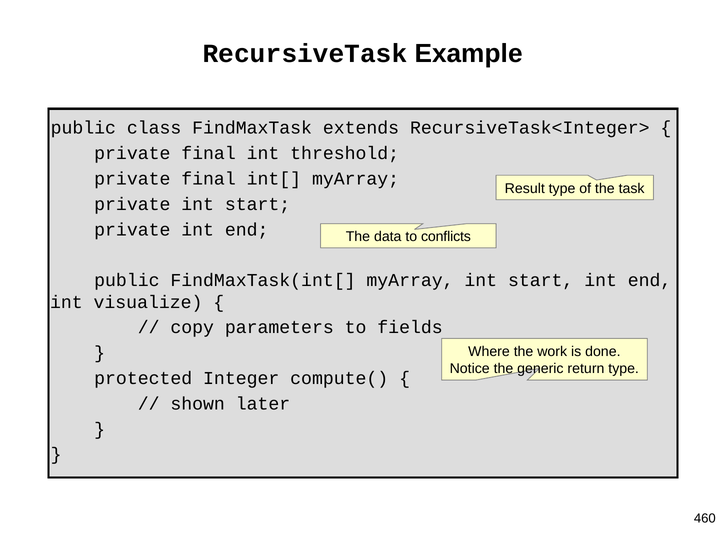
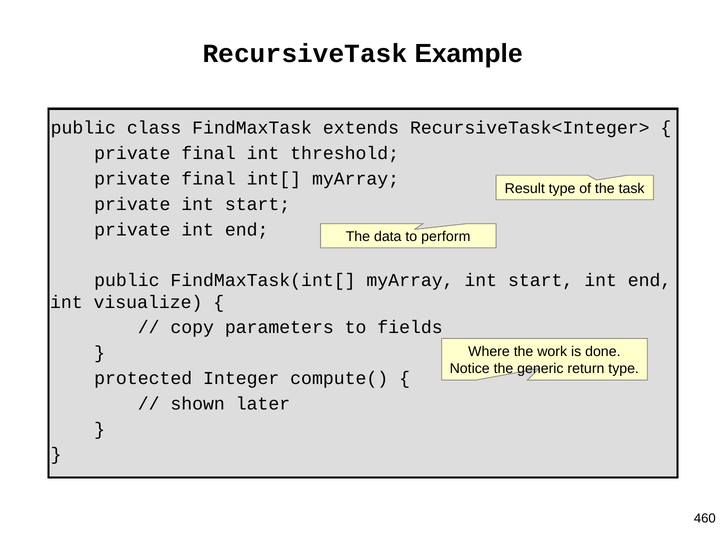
conflicts: conflicts -> perform (446, 237)
